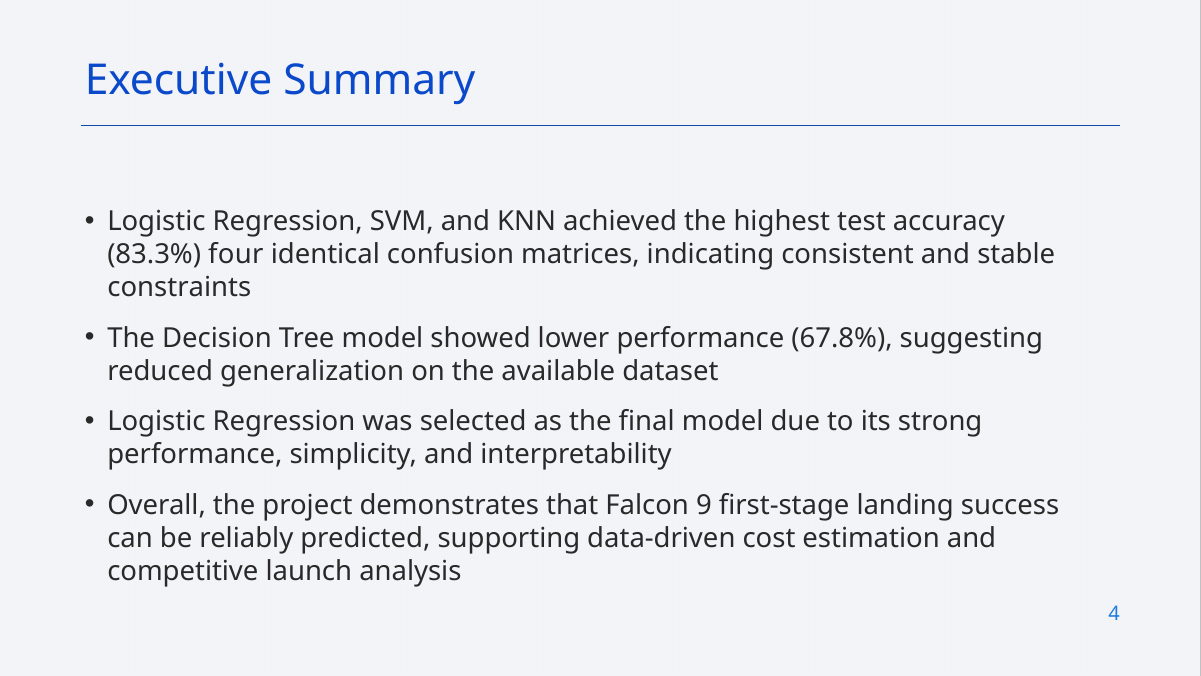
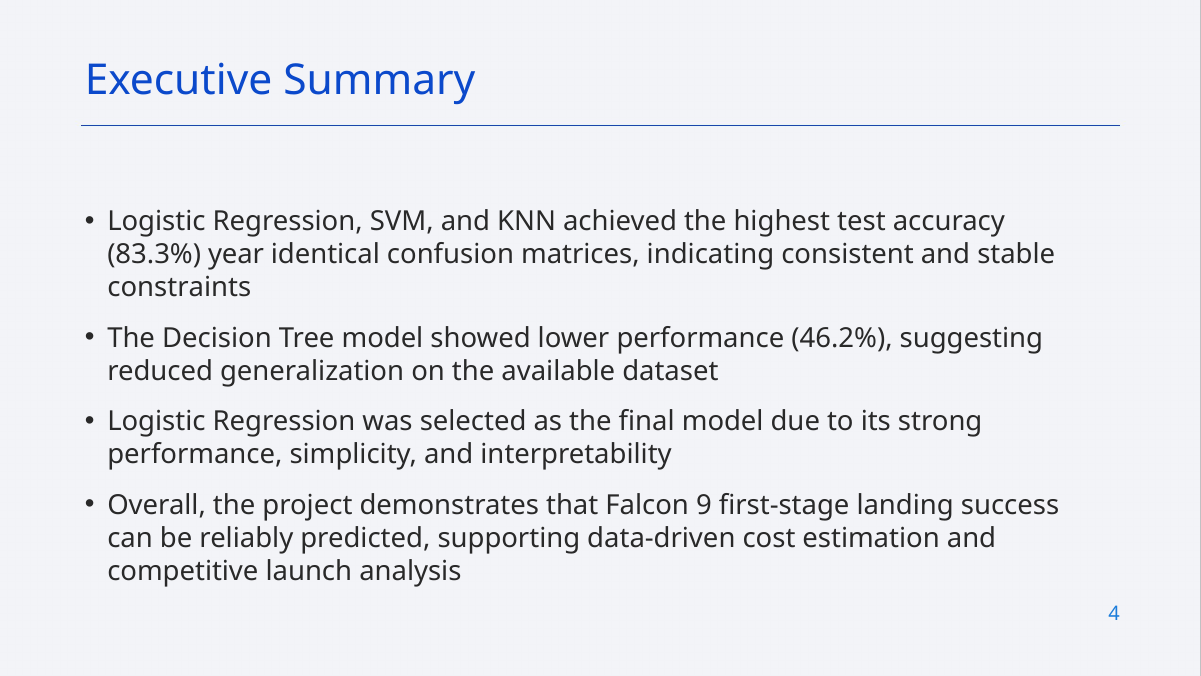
four: four -> year (236, 254)
67.8%: 67.8% -> 46.2% (842, 338)
